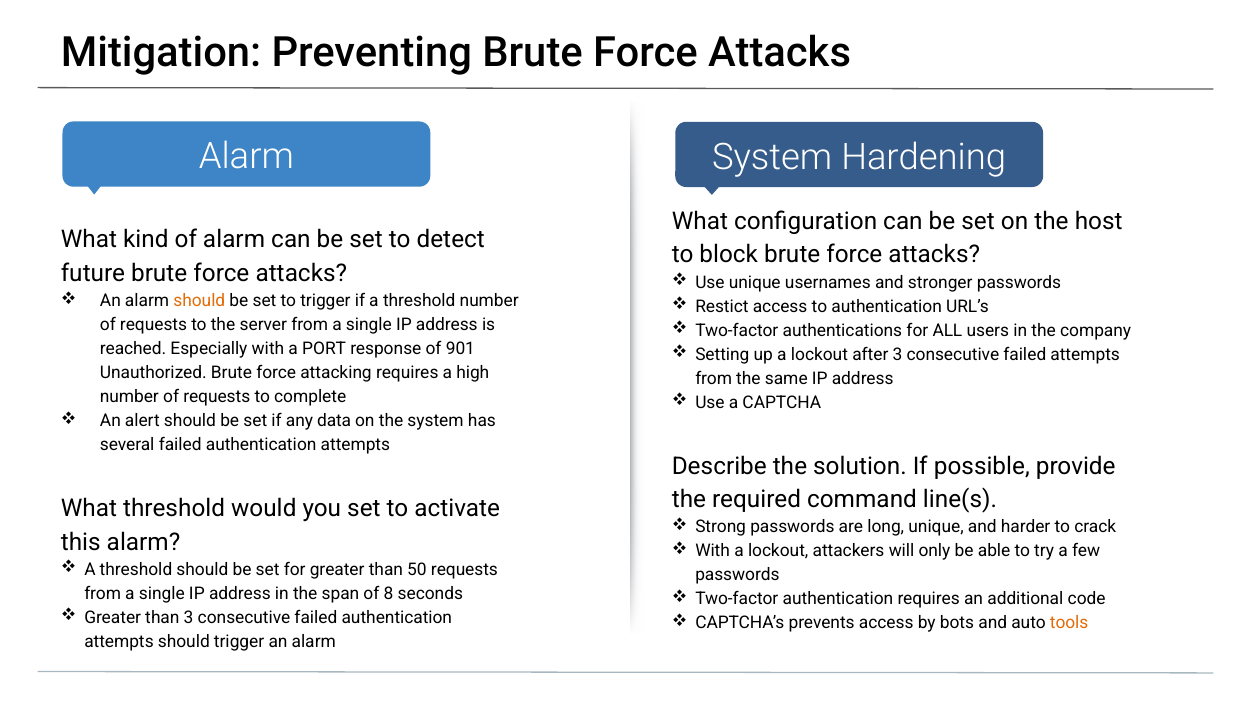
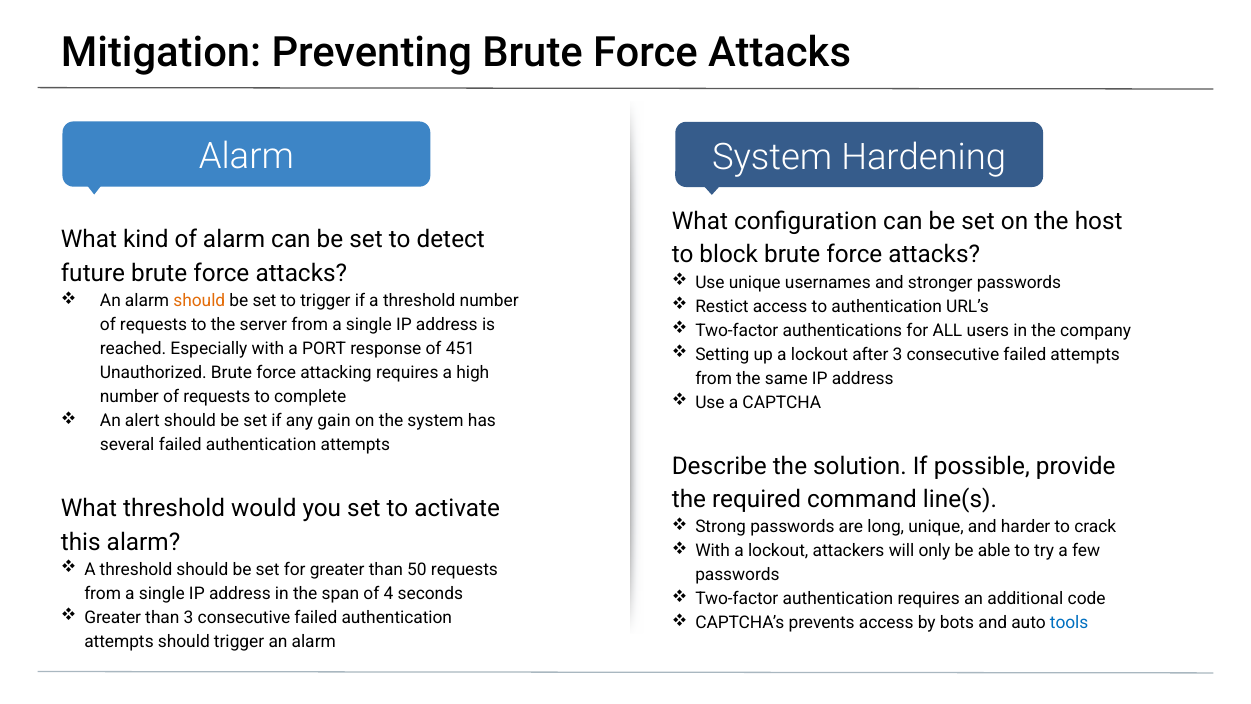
901: 901 -> 451 (460, 349)
data: data -> gain (334, 421)
8: 8 -> 4 (389, 594)
tools colour: orange -> blue (1069, 623)
